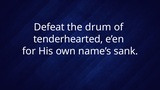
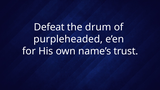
tenderhearted: tenderhearted -> purpleheaded (68, 39)
sank: sank -> trust (126, 51)
